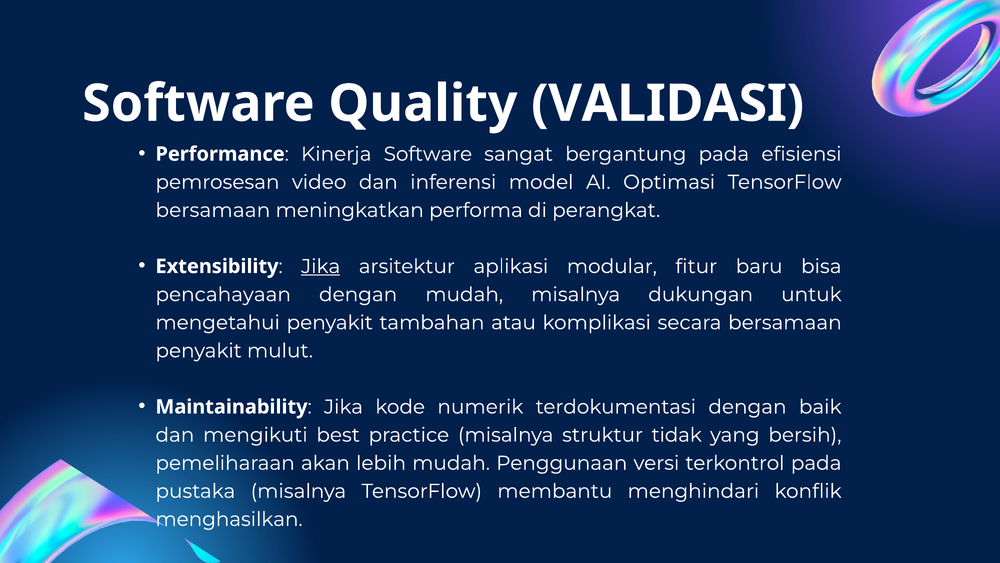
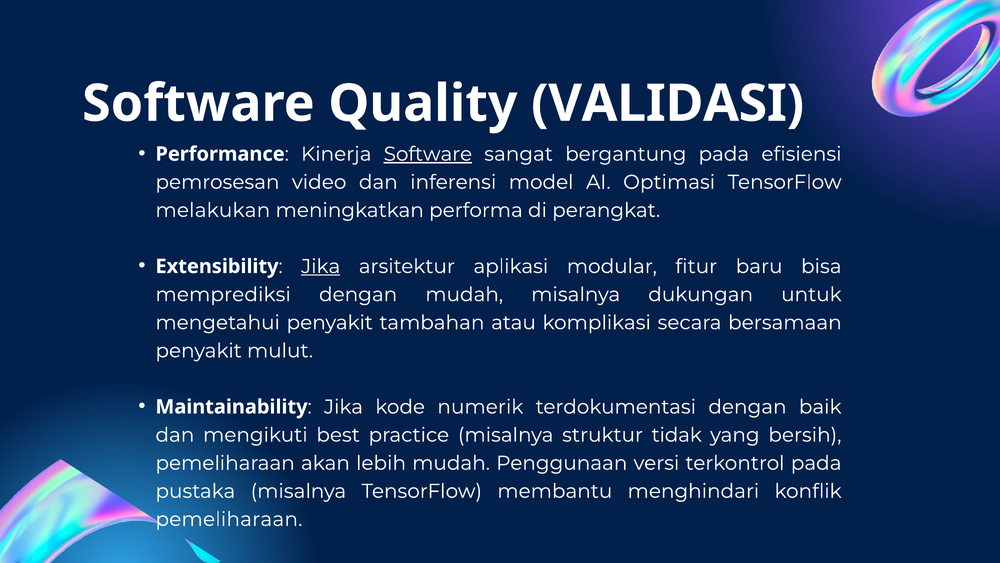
Software underline: none -> present (428, 154)
bersamaan: bersamaan -> melakukan (213, 210)
pencahayaan: pencahayaan -> memprediksi (223, 294)
menghasilkan: menghasilkan -> pemeliharaan (229, 519)
